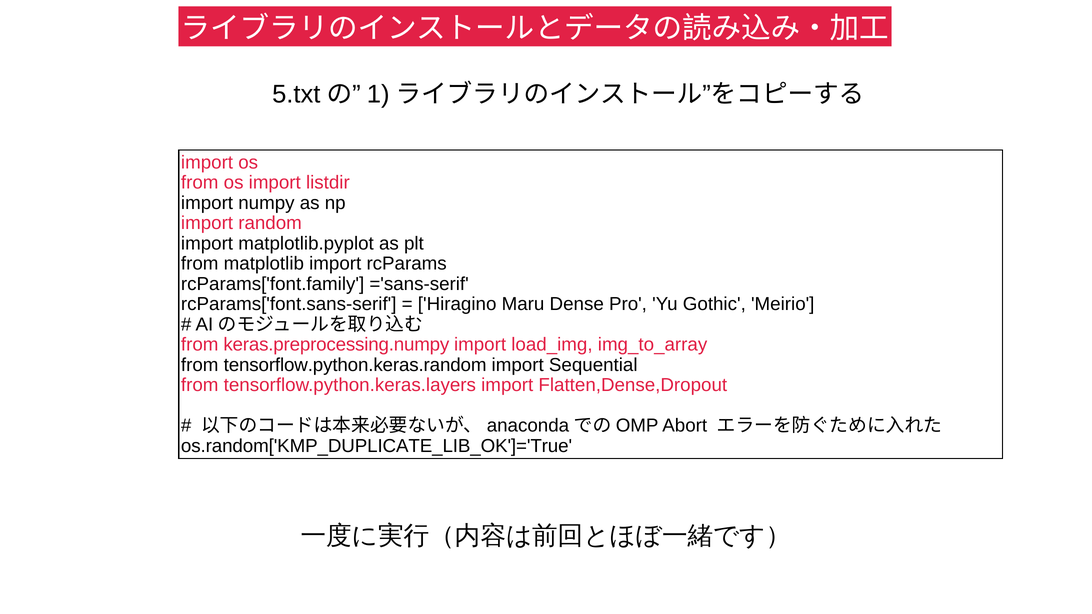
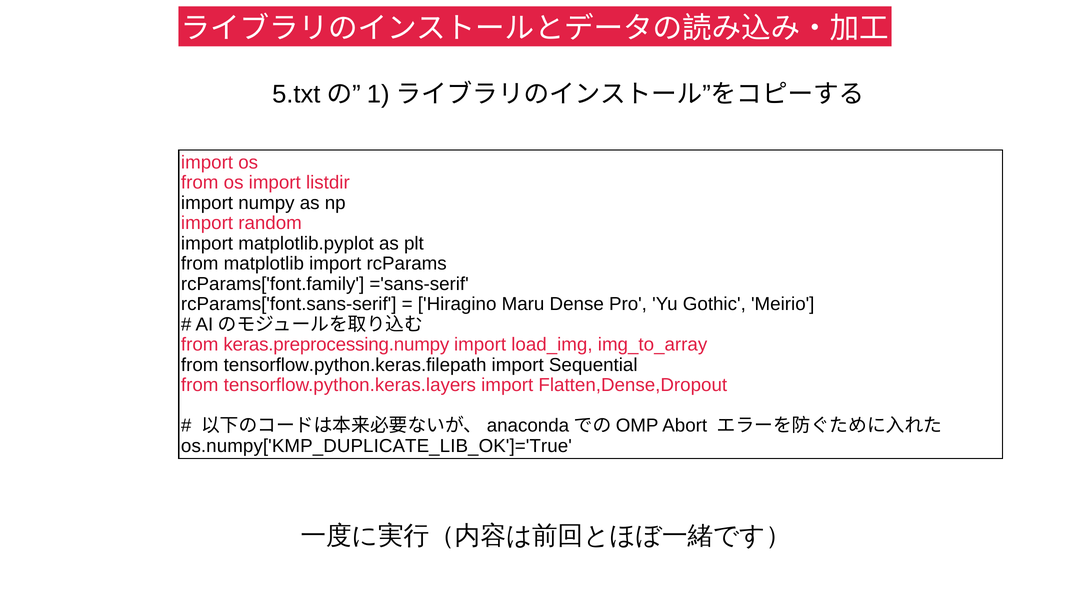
tensorflow.python.keras.random: tensorflow.python.keras.random -> tensorflow.python.keras.filepath (355, 365)
os.random['KMP_DUPLICATE_LIB_OK']='True: os.random['KMP_DUPLICATE_LIB_OK']='True -> os.numpy['KMP_DUPLICATE_LIB_OK']='True (376, 446)
